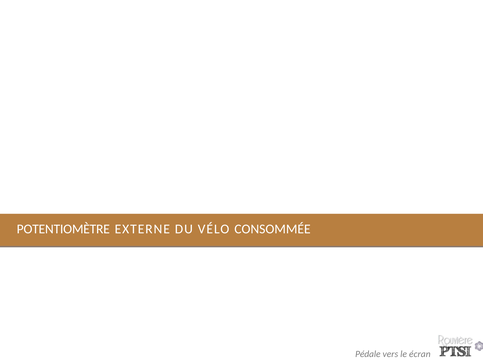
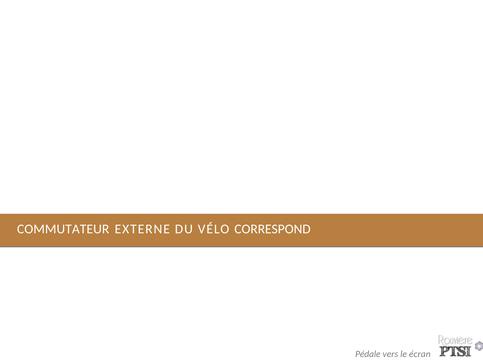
POTENTIOMÈTRE: POTENTIOMÈTRE -> COMMUTATEUR (63, 229)
CONSOMMÉE: CONSOMMÉE -> CORRESPOND (272, 229)
